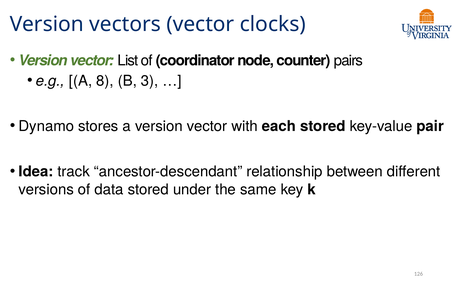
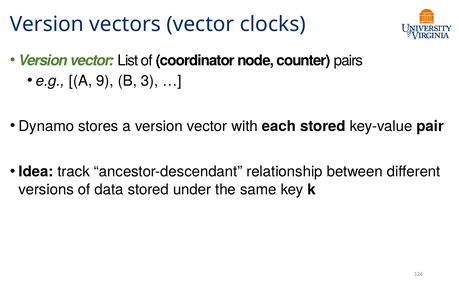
8: 8 -> 9 (105, 81)
